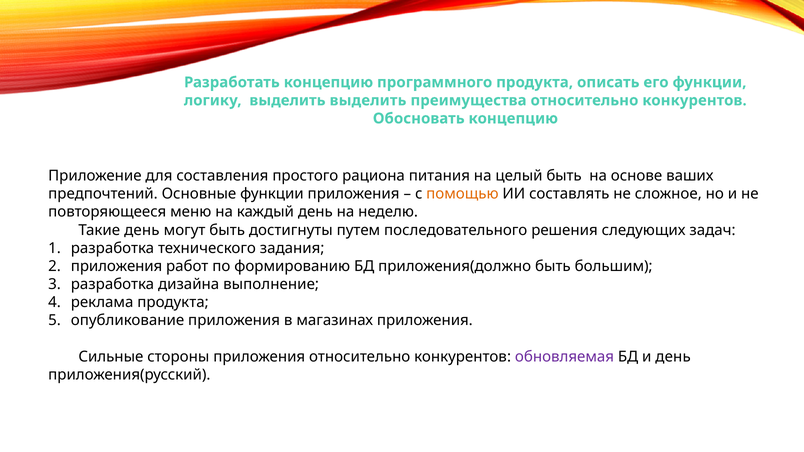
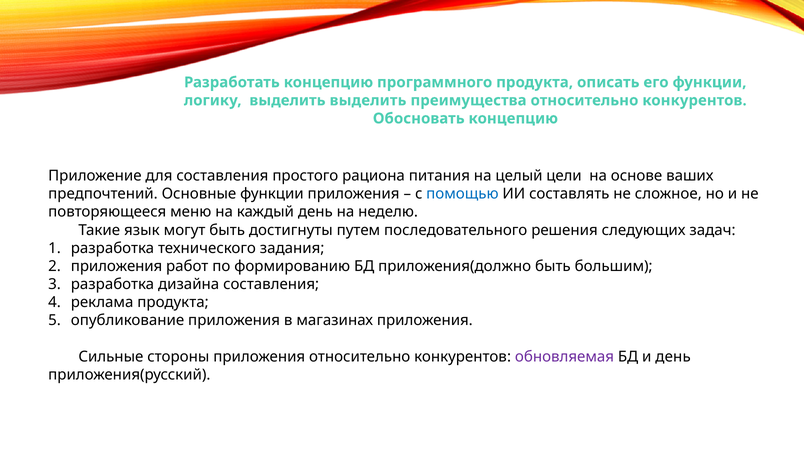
целый быть: быть -> цели (564, 176)
помощью colour: orange -> blue (462, 194)
Такие день: день -> язык (142, 230)
дизайна выполнение: выполнение -> составления (271, 284)
